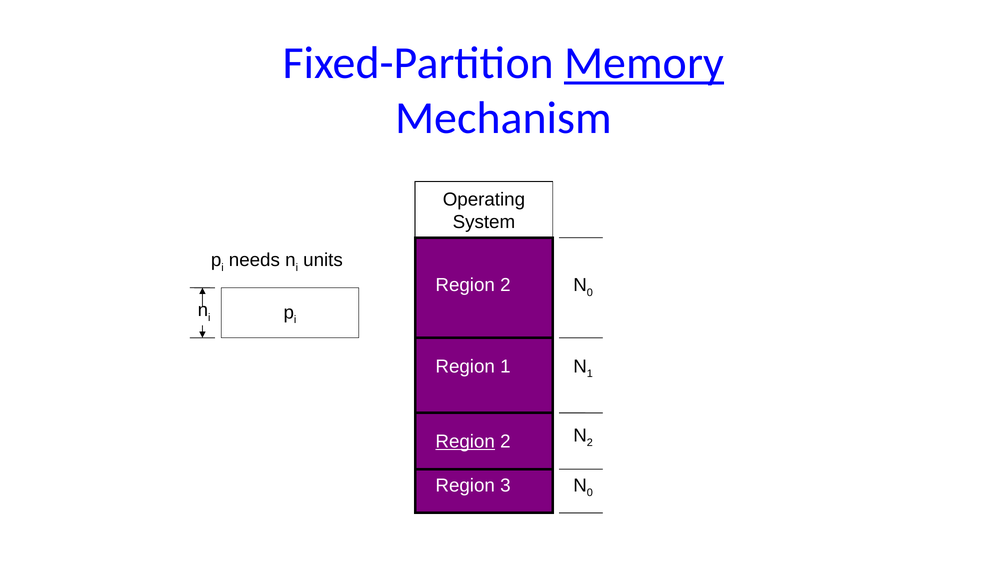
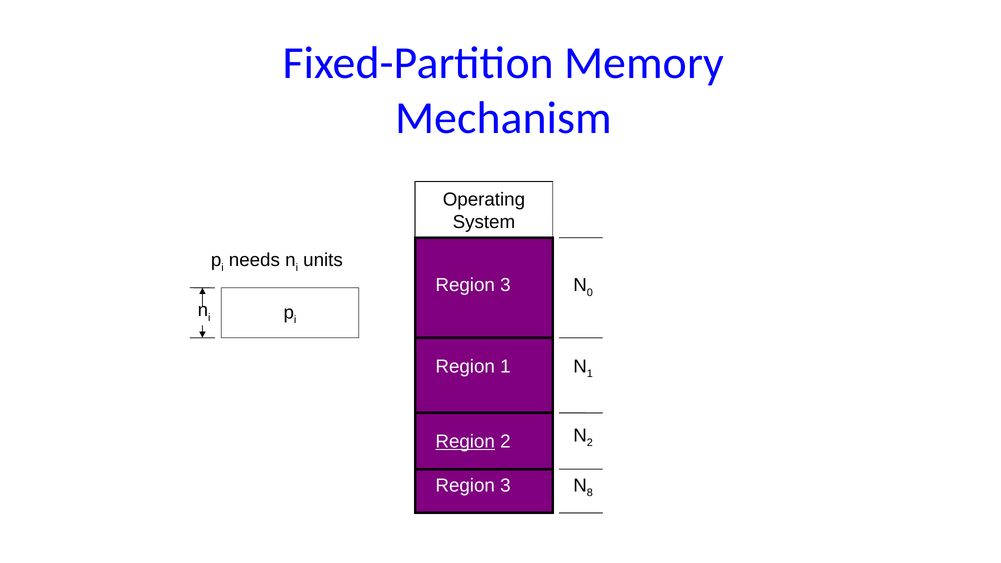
Memory underline: present -> none (644, 63)
2: 2 -> 3 (505, 285)
0: 0 -> 8 (590, 493)
